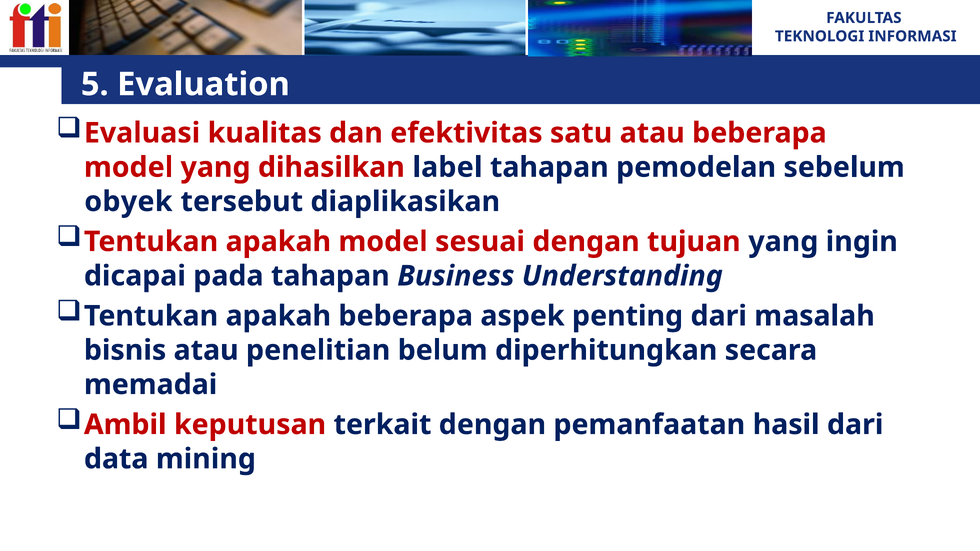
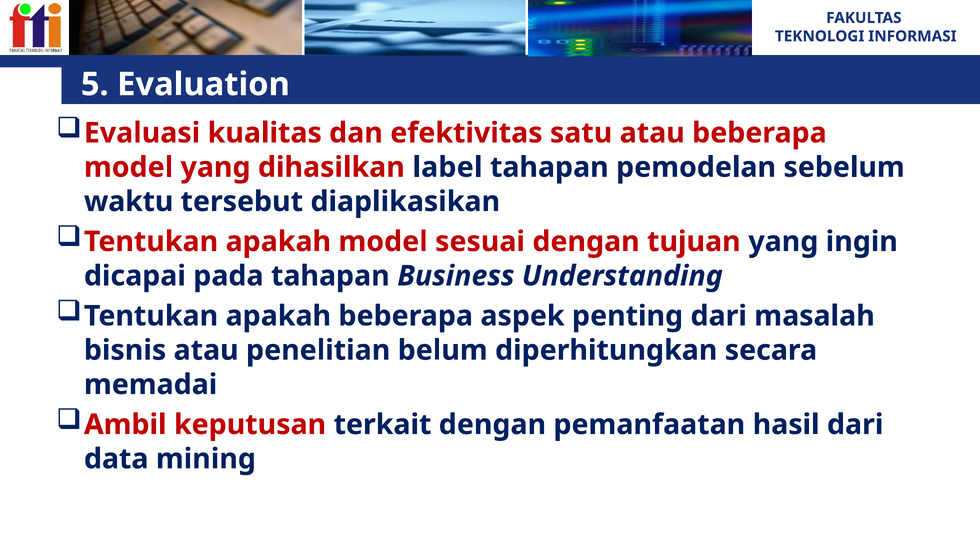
obyek: obyek -> waktu (129, 202)
